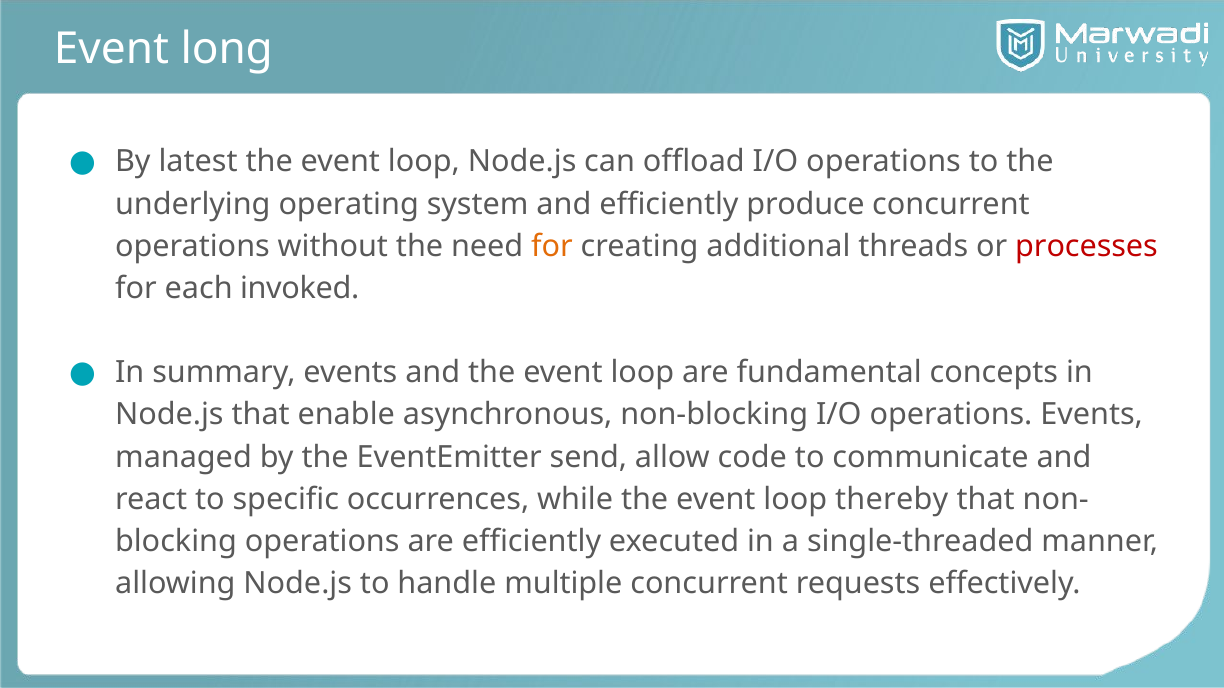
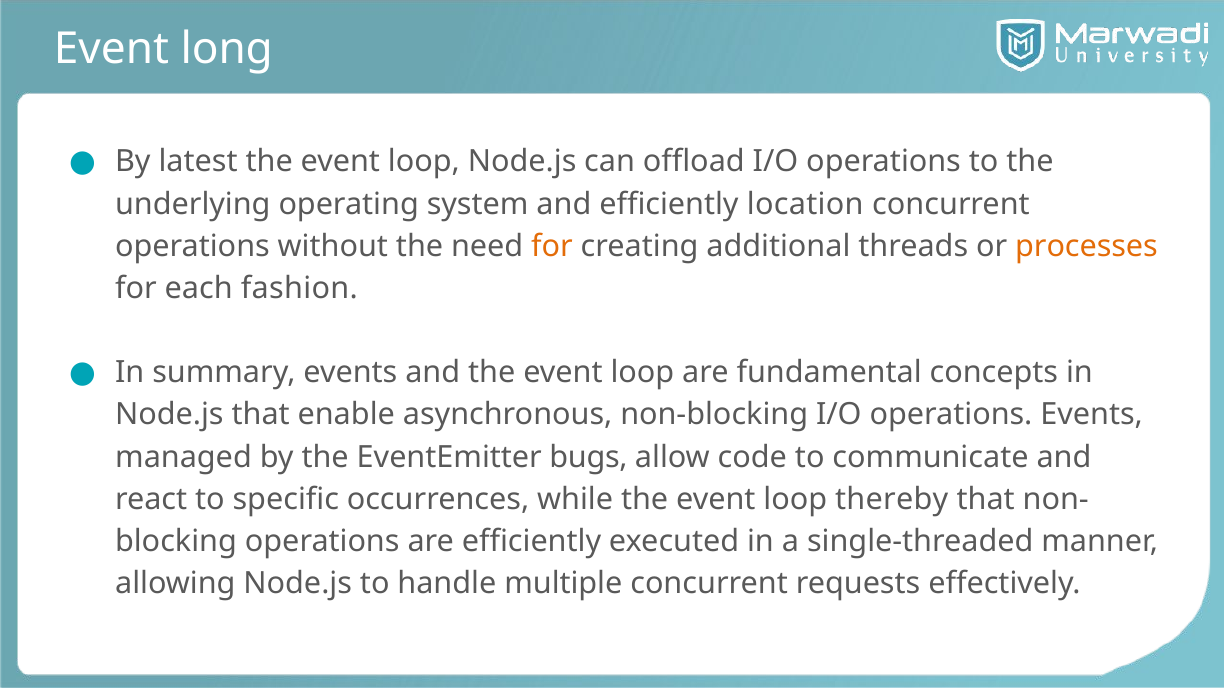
produce: produce -> location (805, 204)
processes colour: red -> orange (1087, 246)
invoked: invoked -> fashion (299, 289)
send: send -> bugs (589, 457)
